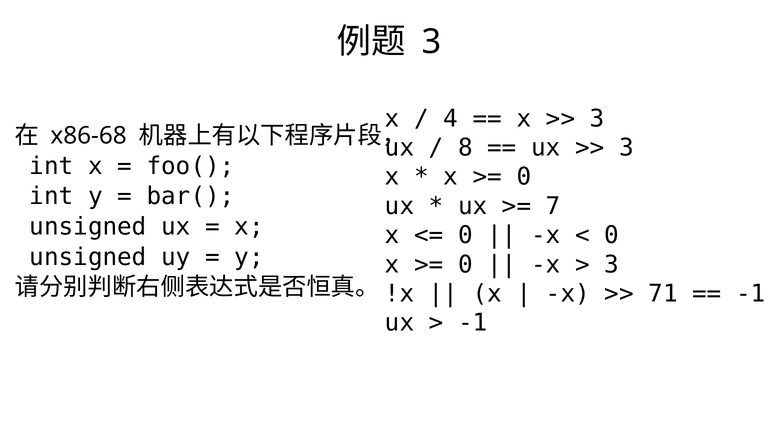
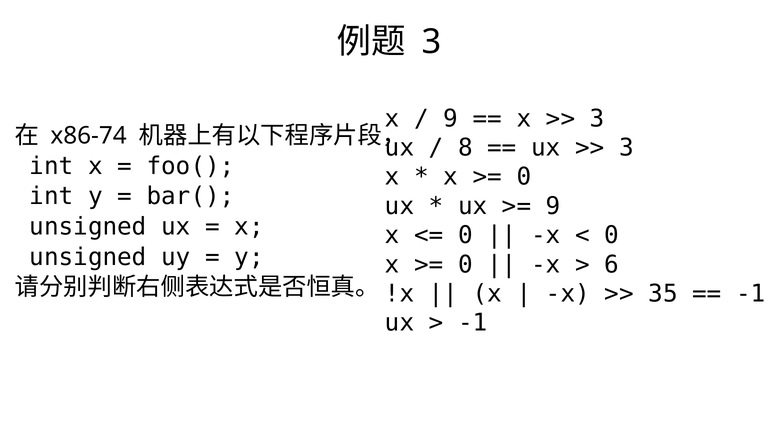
4: 4 -> 9 (451, 118)
x86-68: x86-68 -> x86-74 (89, 136)
7: 7 -> 9 (553, 206)
3: 3 -> 6 (612, 264)
71: 71 -> 35 (663, 293)
